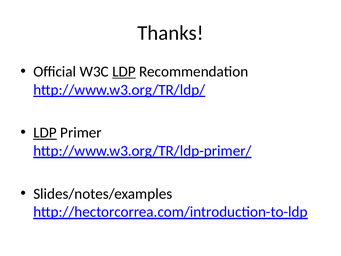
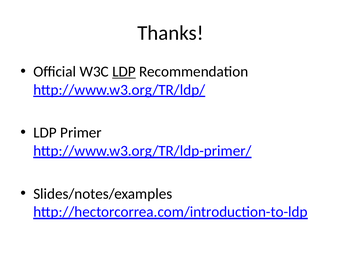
LDP underline: present -> none (45, 133)
